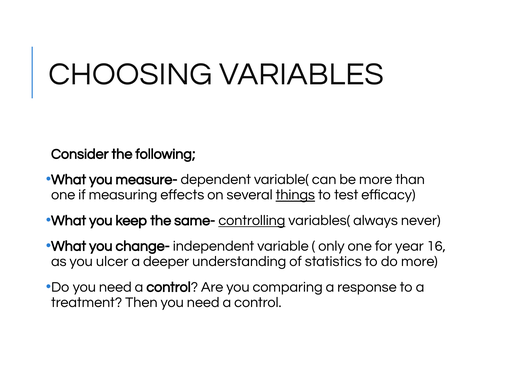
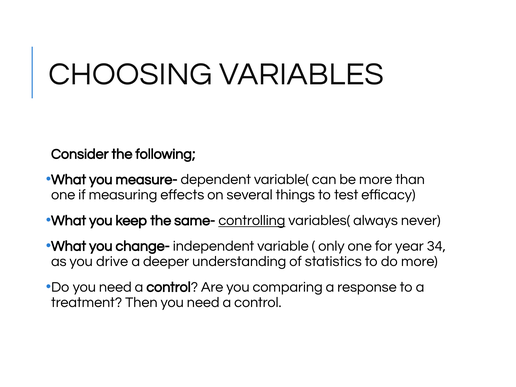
things underline: present -> none (295, 195)
16: 16 -> 34 (436, 246)
ulcer: ulcer -> drive (112, 261)
